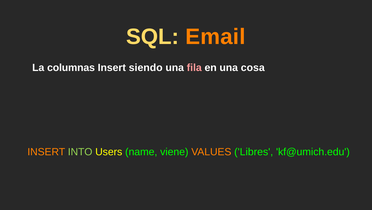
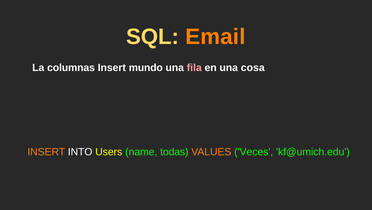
siendo: siendo -> mundo (146, 67)
INTO colour: light green -> white (80, 151)
viene: viene -> todas (174, 151)
Libres: Libres -> Veces (254, 151)
